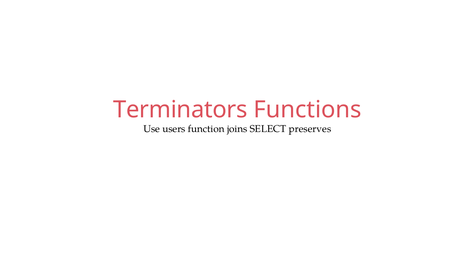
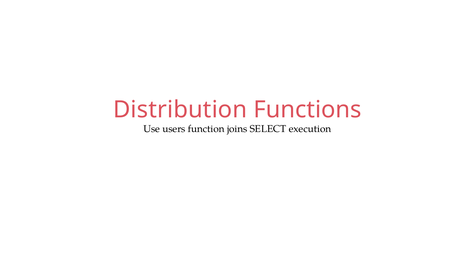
Terminators: Terminators -> Distribution (180, 110)
preserves: preserves -> execution (310, 129)
